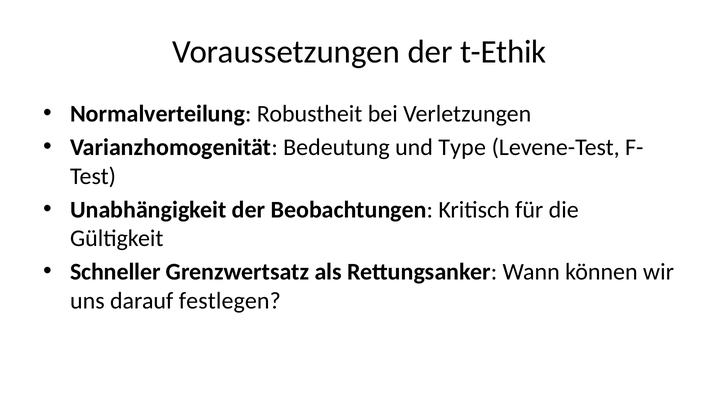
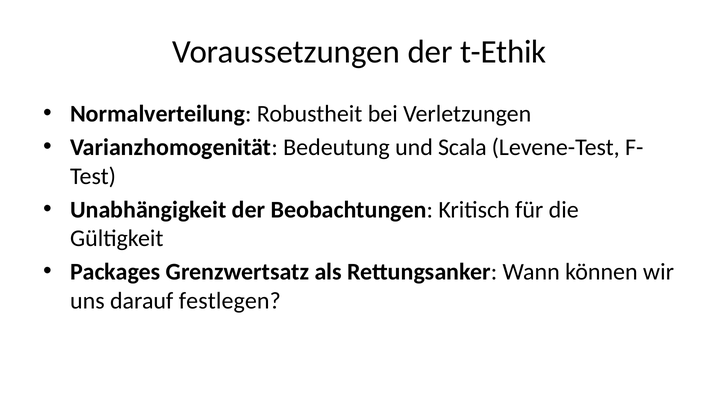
Type: Type -> Scala (462, 148)
Schneller: Schneller -> Packages (115, 272)
